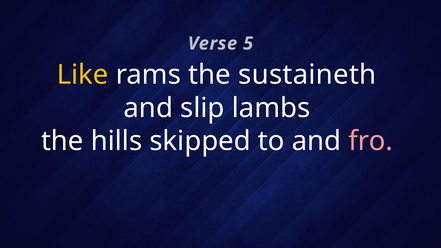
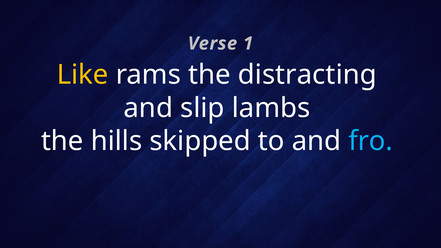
5: 5 -> 1 (248, 44)
sustaineth: sustaineth -> distracting (307, 75)
fro colour: pink -> light blue (371, 141)
